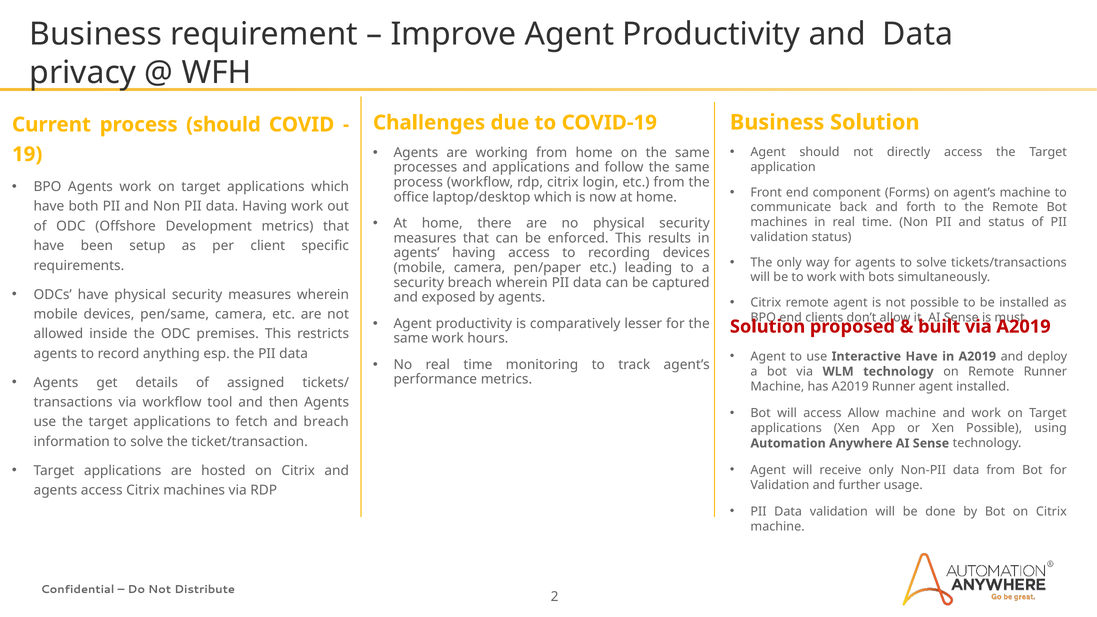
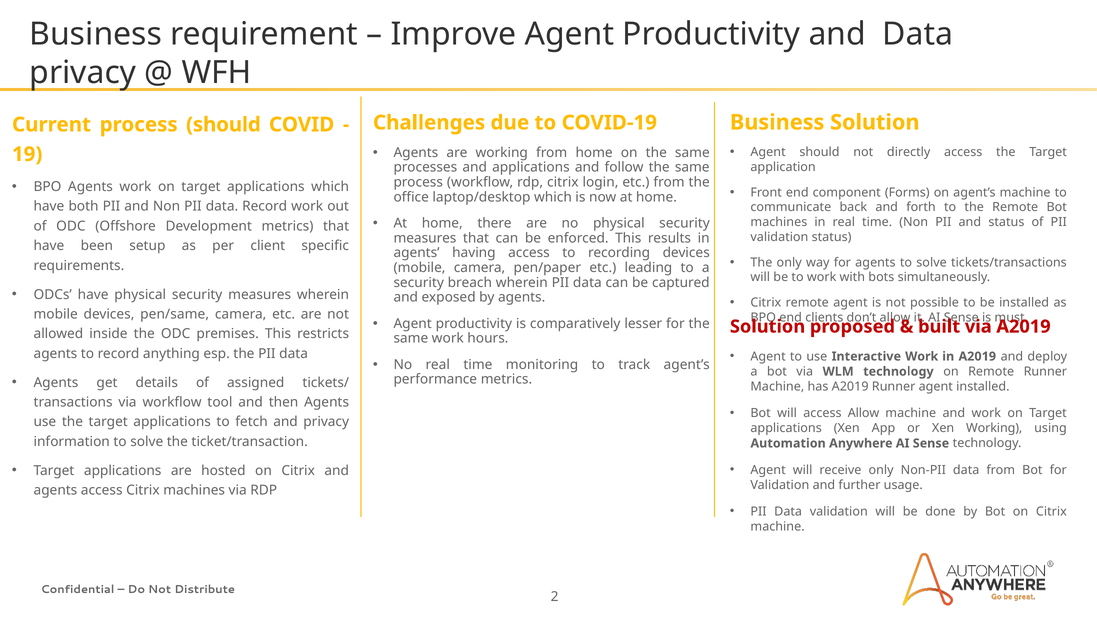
data Having: Having -> Record (265, 206)
Interactive Have: Have -> Work (922, 356)
and breach: breach -> privacy (326, 422)
Xen Possible: Possible -> Working (994, 428)
